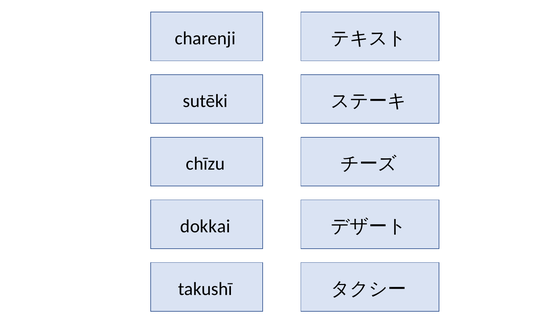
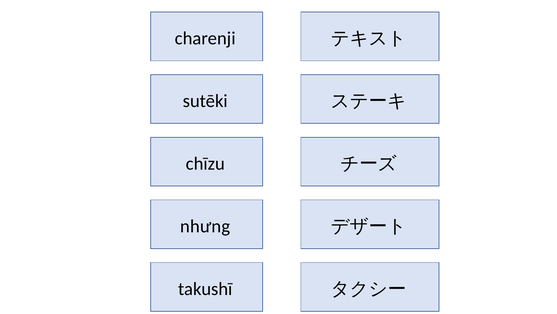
dokkai: dokkai -> nhưng (205, 226)
